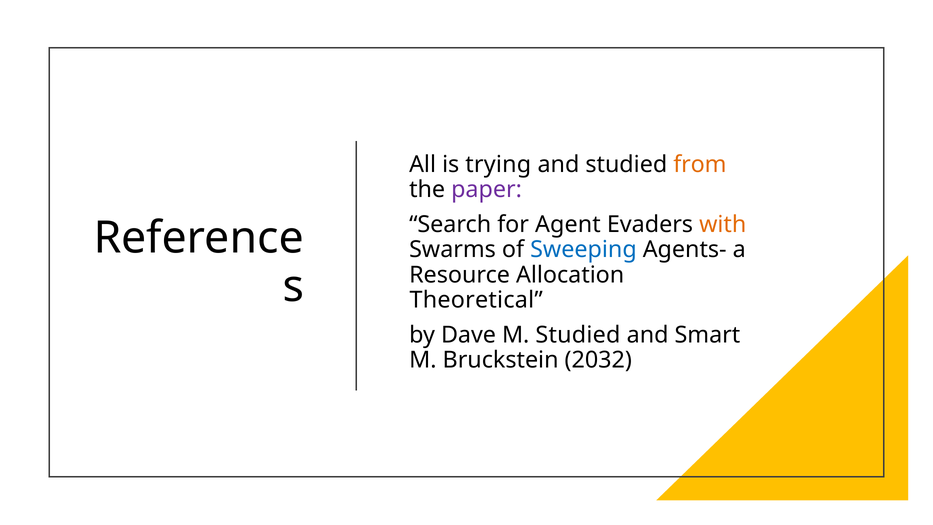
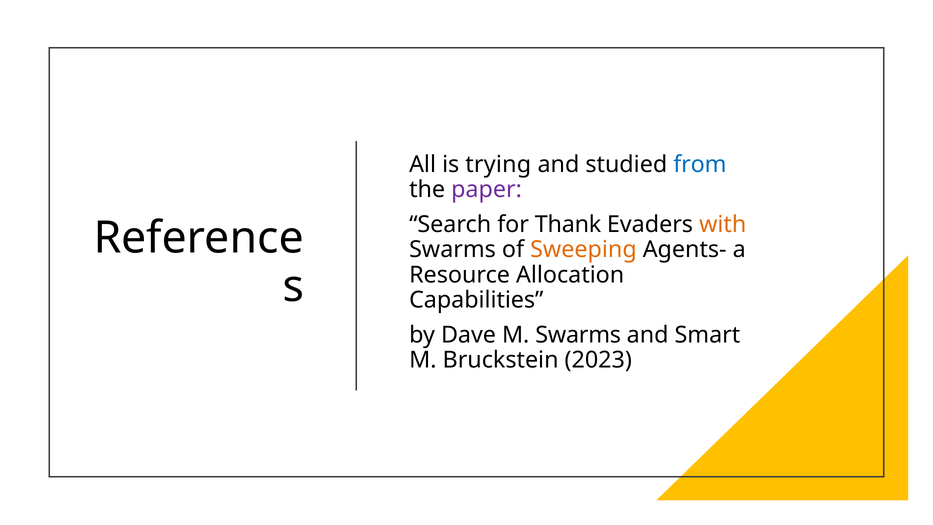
from colour: orange -> blue (700, 164)
Agent: Agent -> Thank (568, 224)
Sweeping colour: blue -> orange (583, 250)
Theoretical: Theoretical -> Capabilities (476, 300)
M Studied: Studied -> Swarms (578, 335)
2032: 2032 -> 2023 (598, 360)
